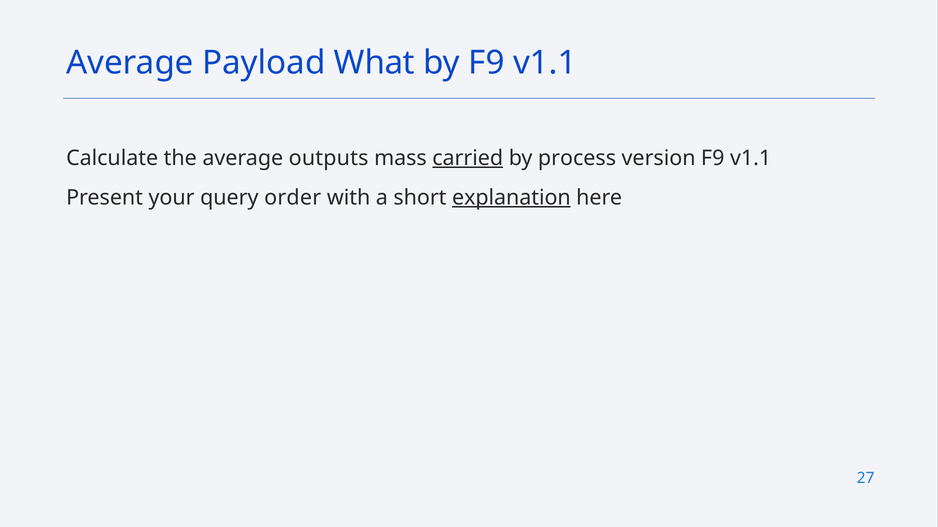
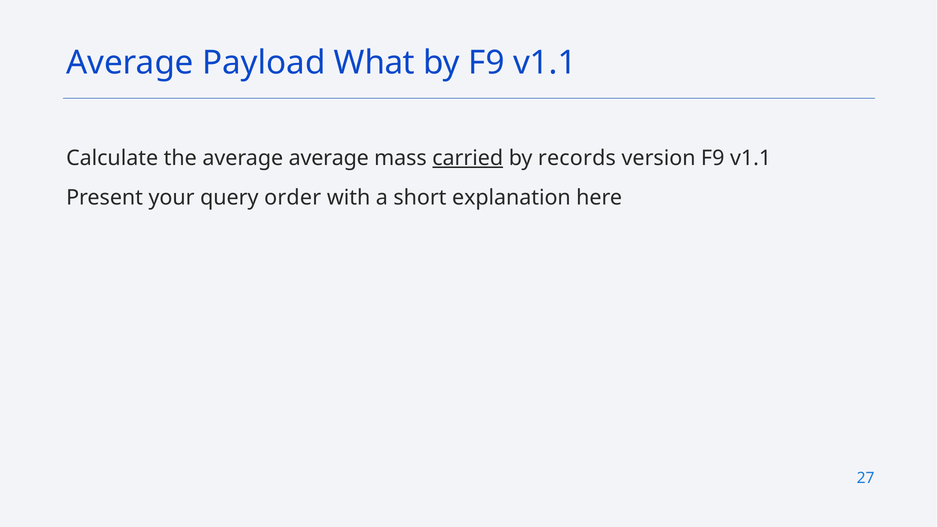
average outputs: outputs -> average (329, 158)
process: process -> records (577, 158)
explanation underline: present -> none (511, 198)
